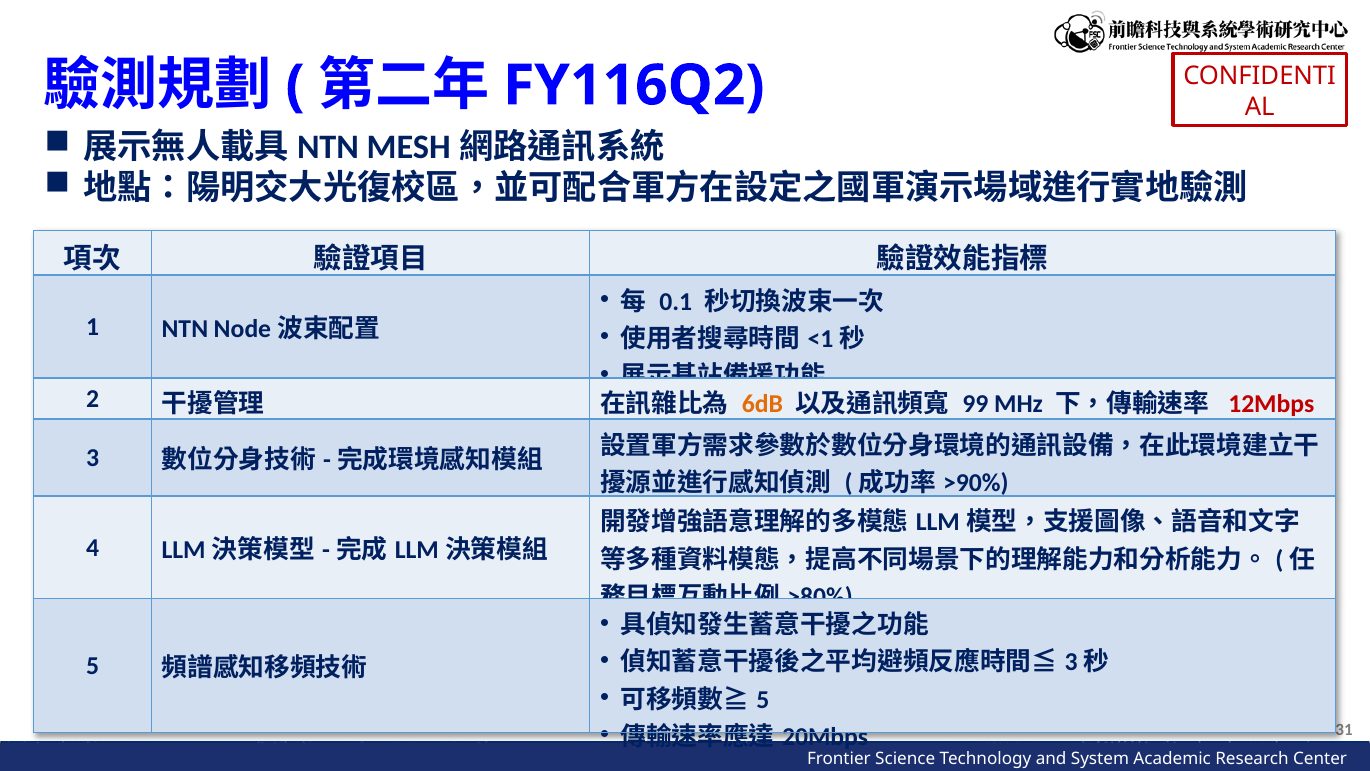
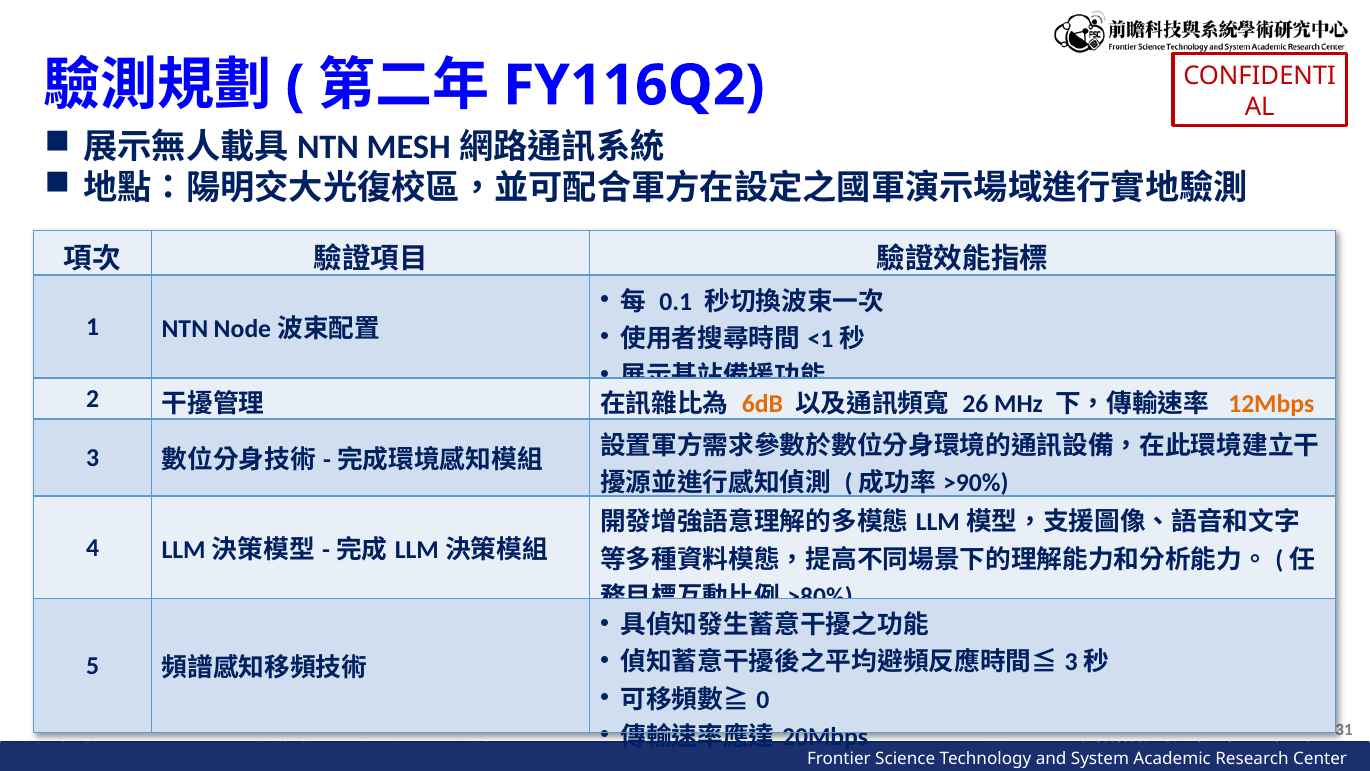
99: 99 -> 26 (975, 404)
12Mbps colour: red -> orange (1271, 404)
5: 5 -> 0 (763, 699)
